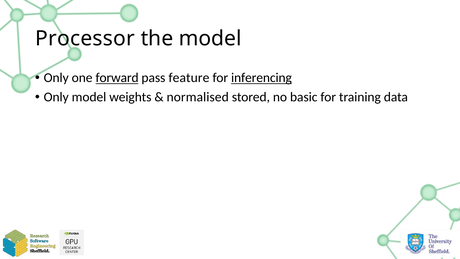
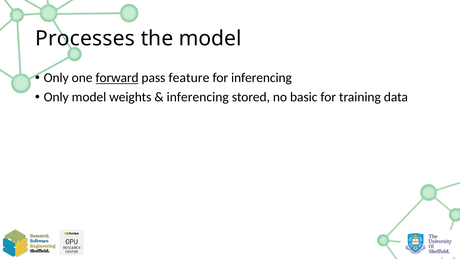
Processor: Processor -> Processes (85, 39)
inferencing underline: present -> none (261, 78)
normalised: normalised -> inferencing (198, 97)
